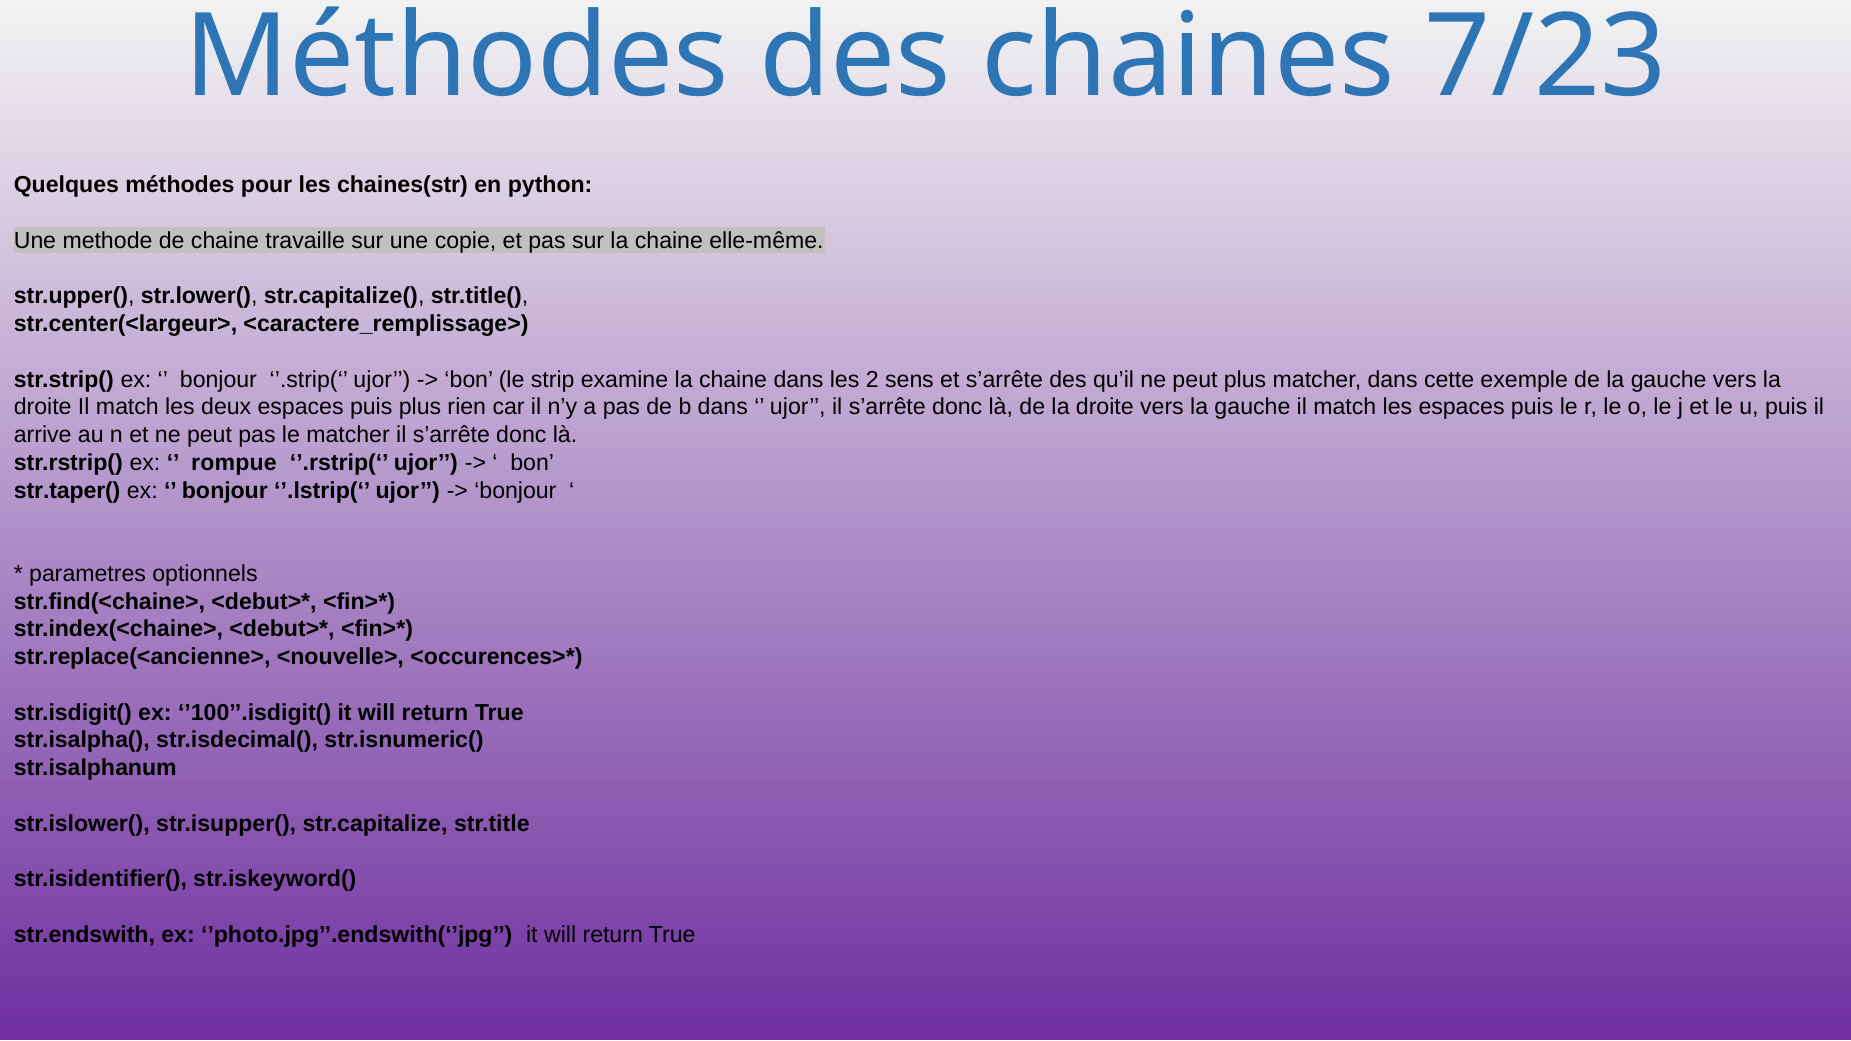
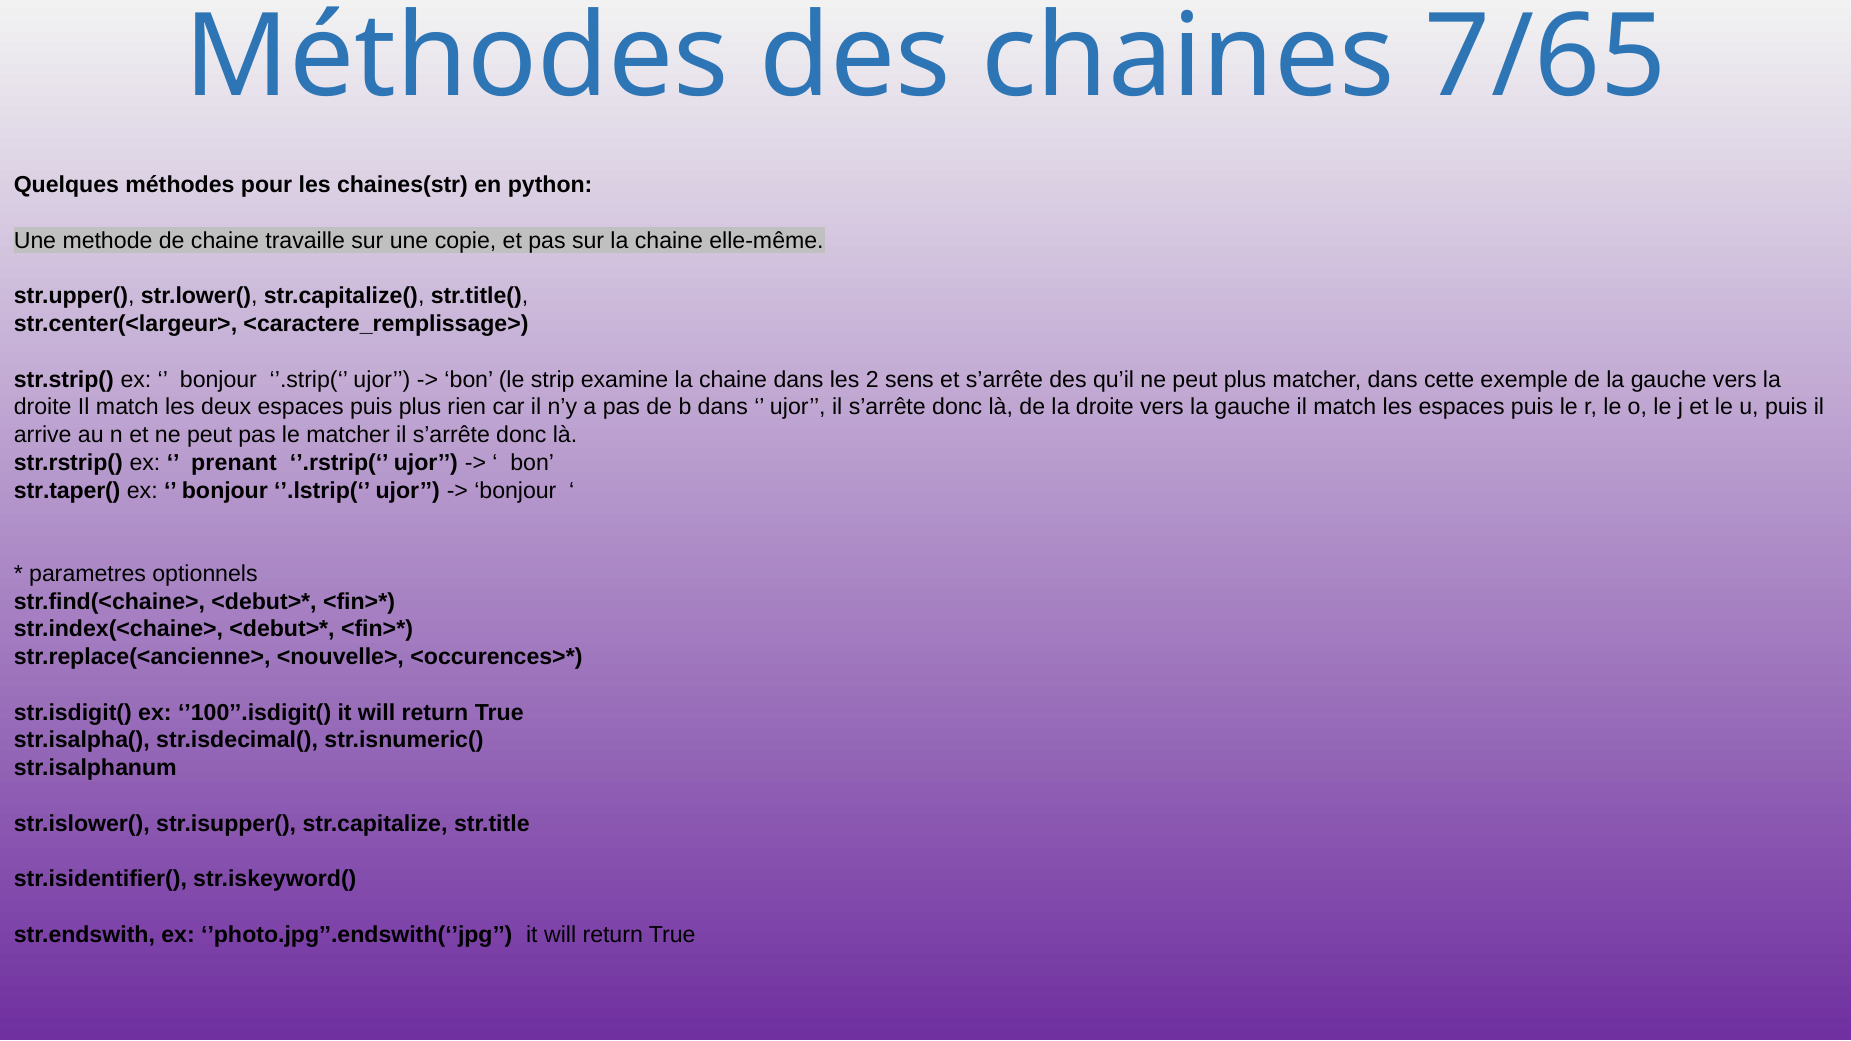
7/23: 7/23 -> 7/65 (1546, 57)
rompue: rompue -> prenant (234, 463)
